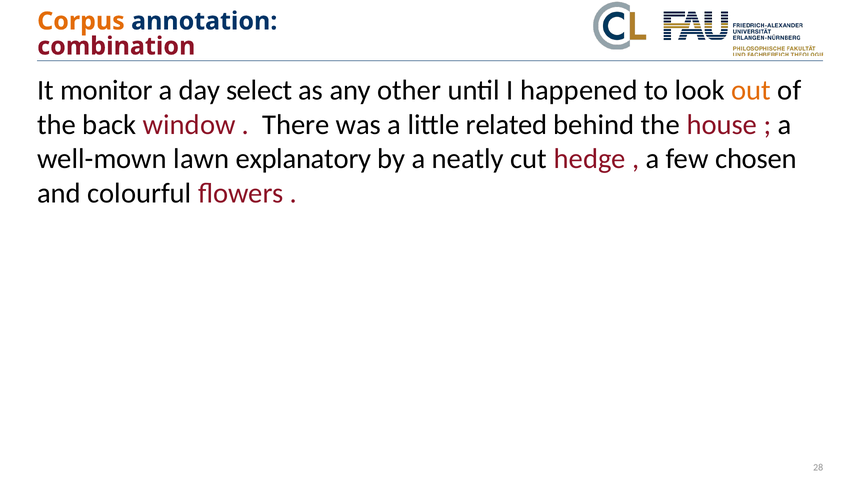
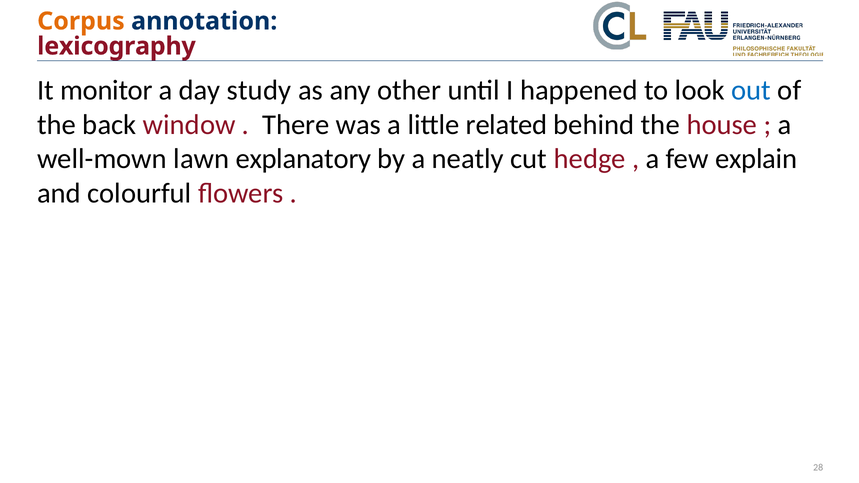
combination: combination -> lexicography (116, 46)
select: select -> study (259, 90)
out colour: orange -> blue (751, 90)
chosen: chosen -> explain (756, 159)
